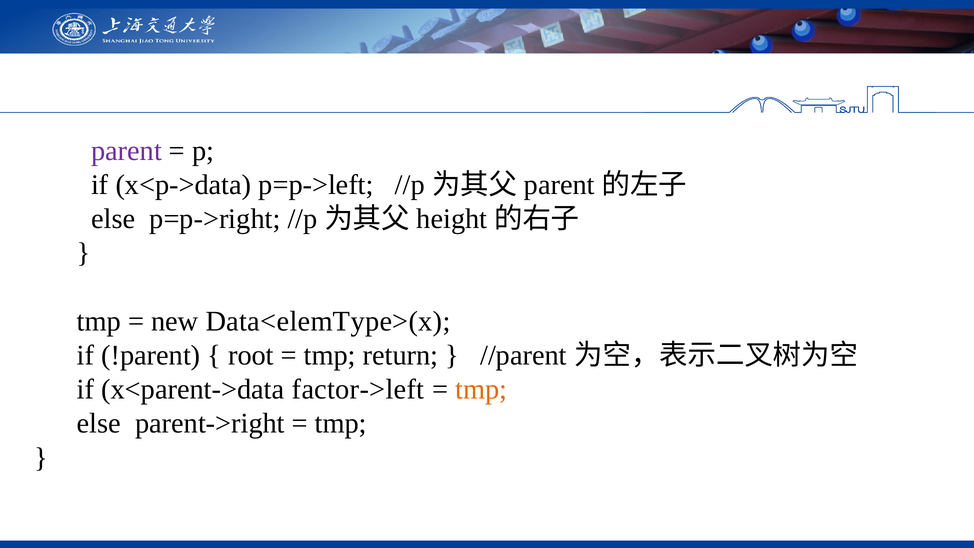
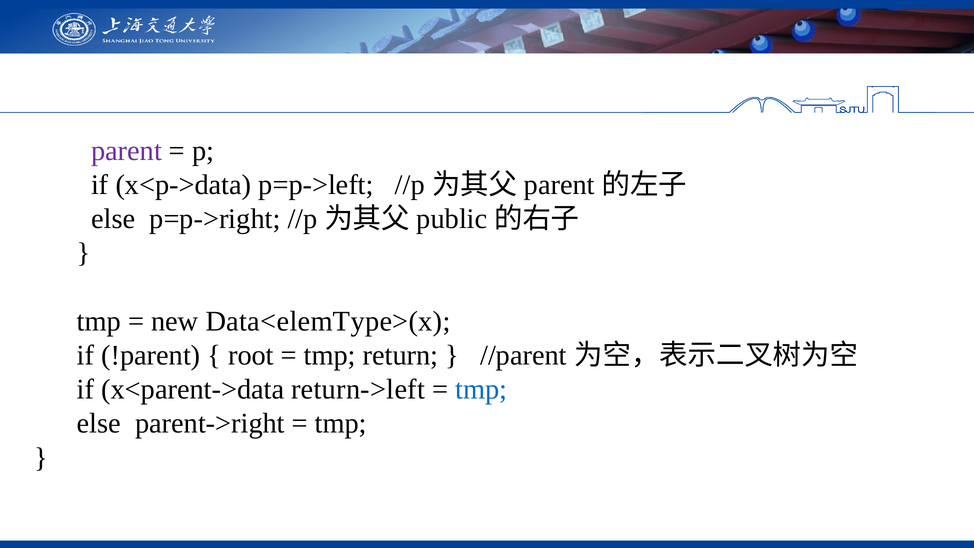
height: height -> public (452, 219)
factor->left: factor->left -> return->left (358, 389)
tmp colour: orange -> blue (481, 389)
